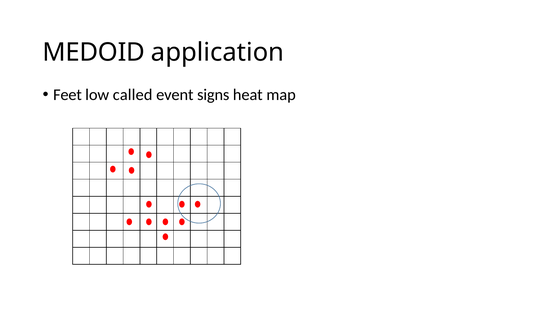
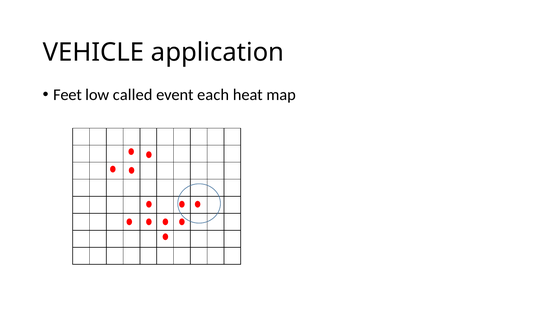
MEDOID: MEDOID -> VEHICLE (93, 52)
signs: signs -> each (213, 95)
